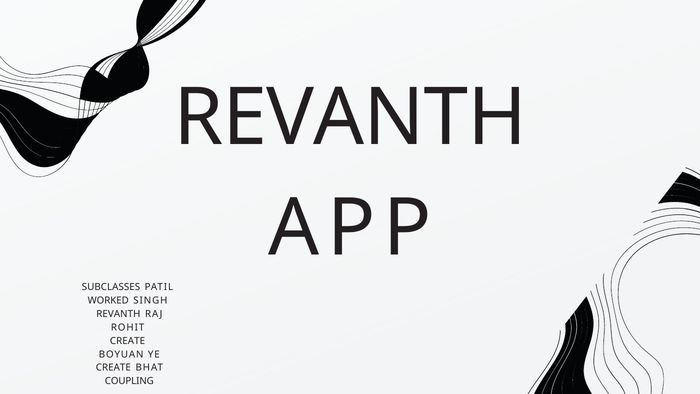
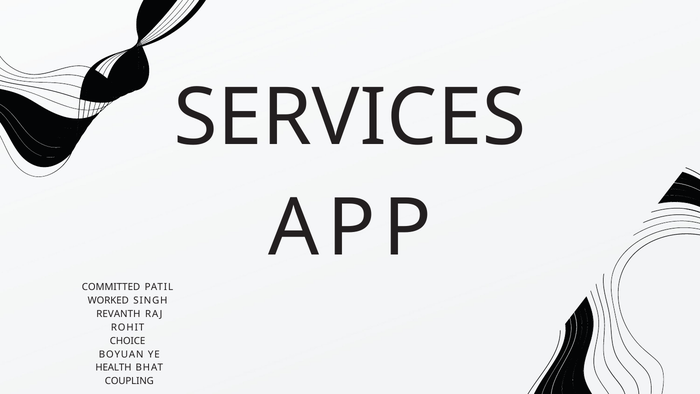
REVANTH: REVANTH -> SERVICES (350, 118)
SUBCLASSES: SUBCLASSES -> COMMITTED (111, 287)
CREATE: CREATE -> CHOICE (128, 341)
CREATE: CREATE -> HEALTH (113, 368)
